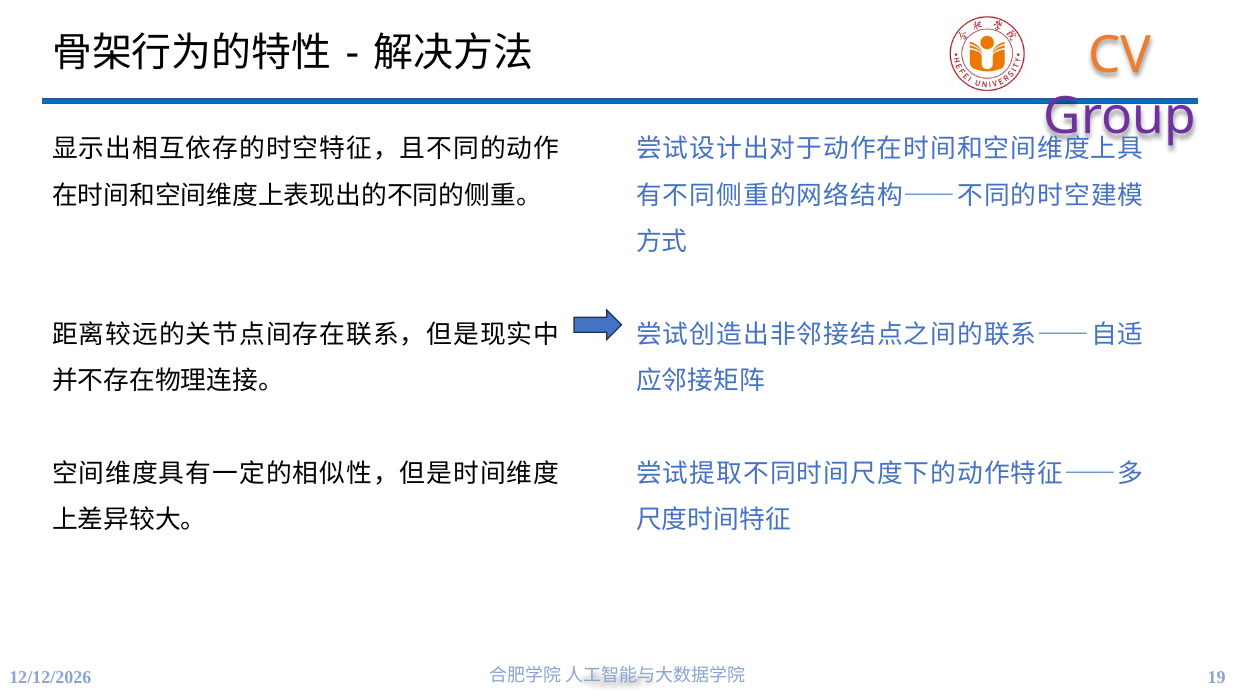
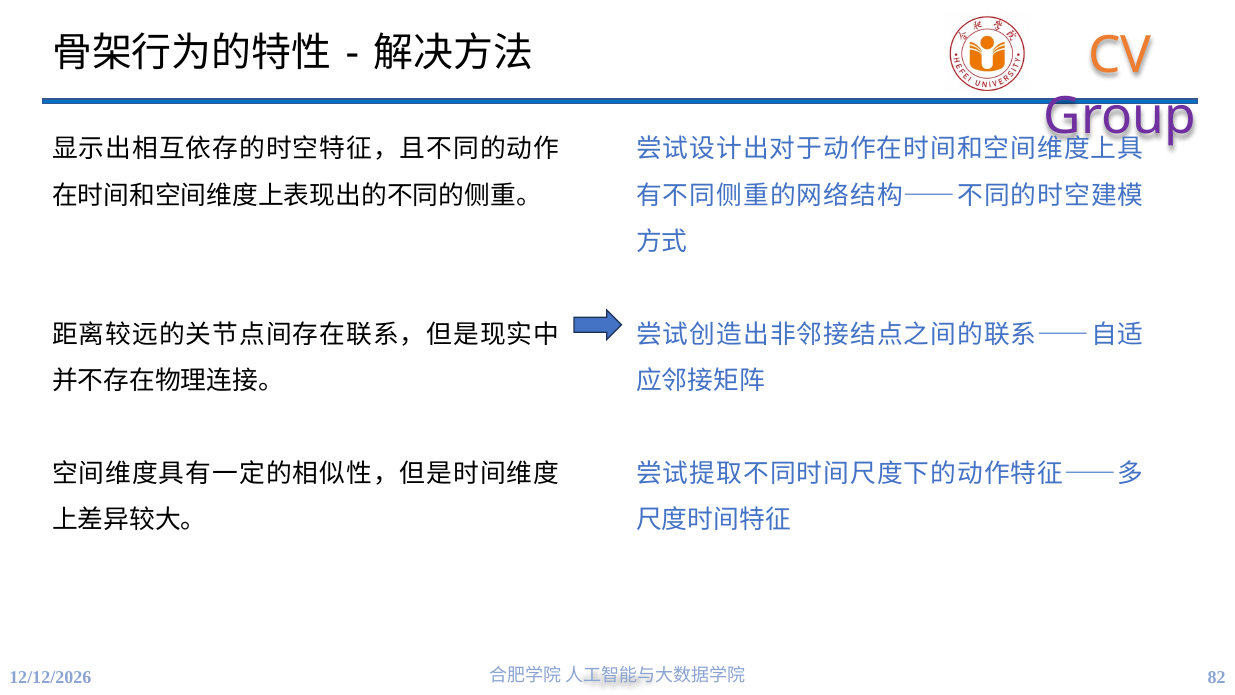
19: 19 -> 82 (1217, 677)
